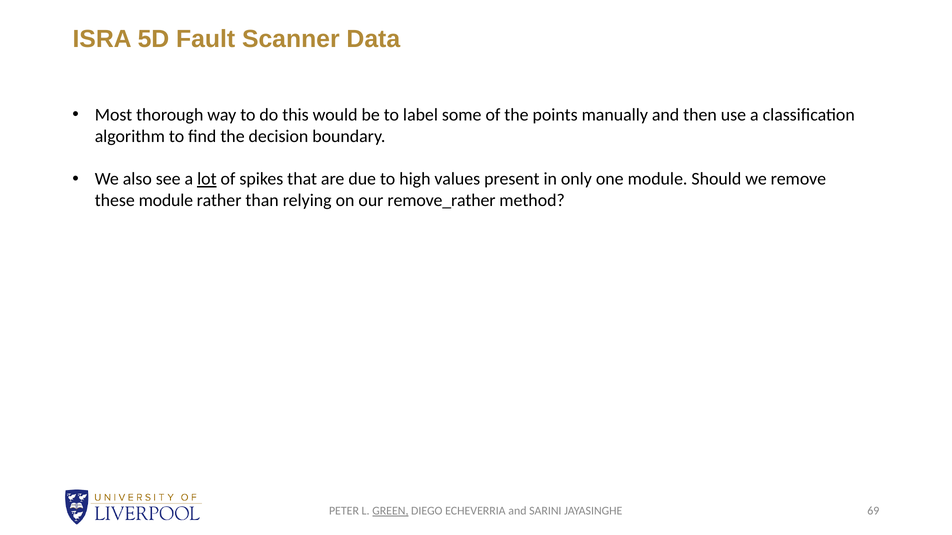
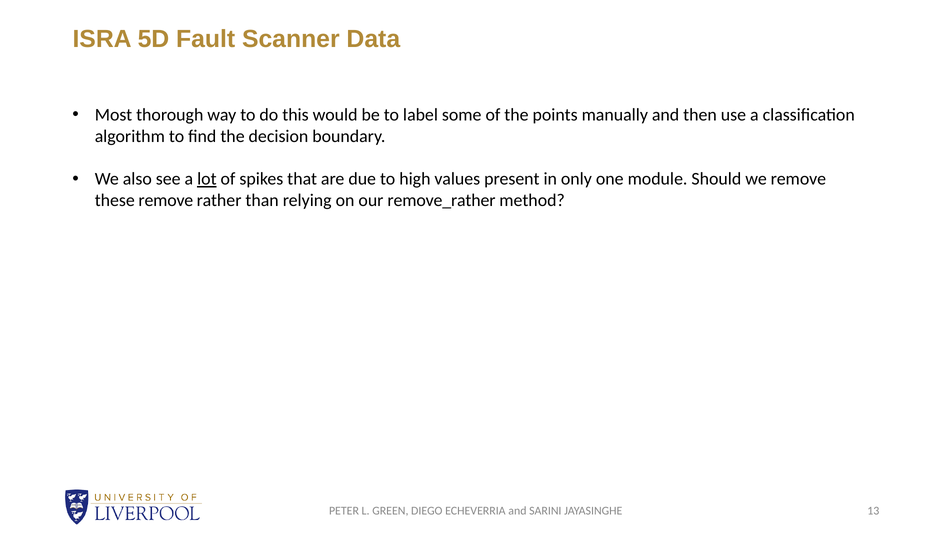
these module: module -> remove (166, 201)
GREEN underline: present -> none (390, 511)
69: 69 -> 13 (873, 511)
